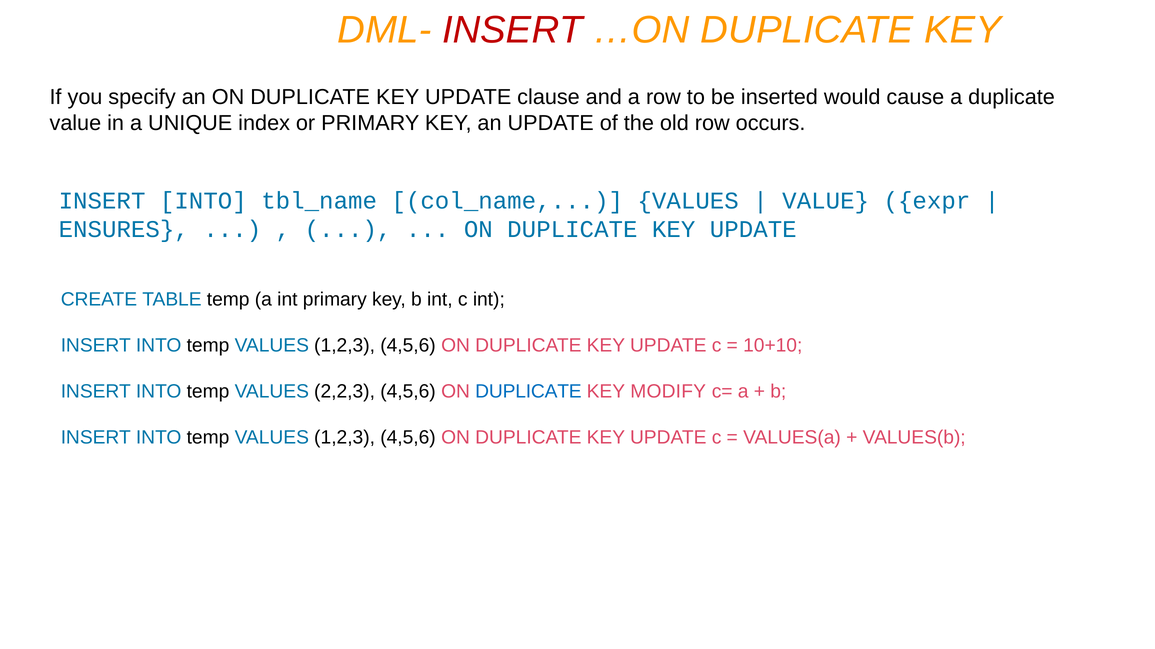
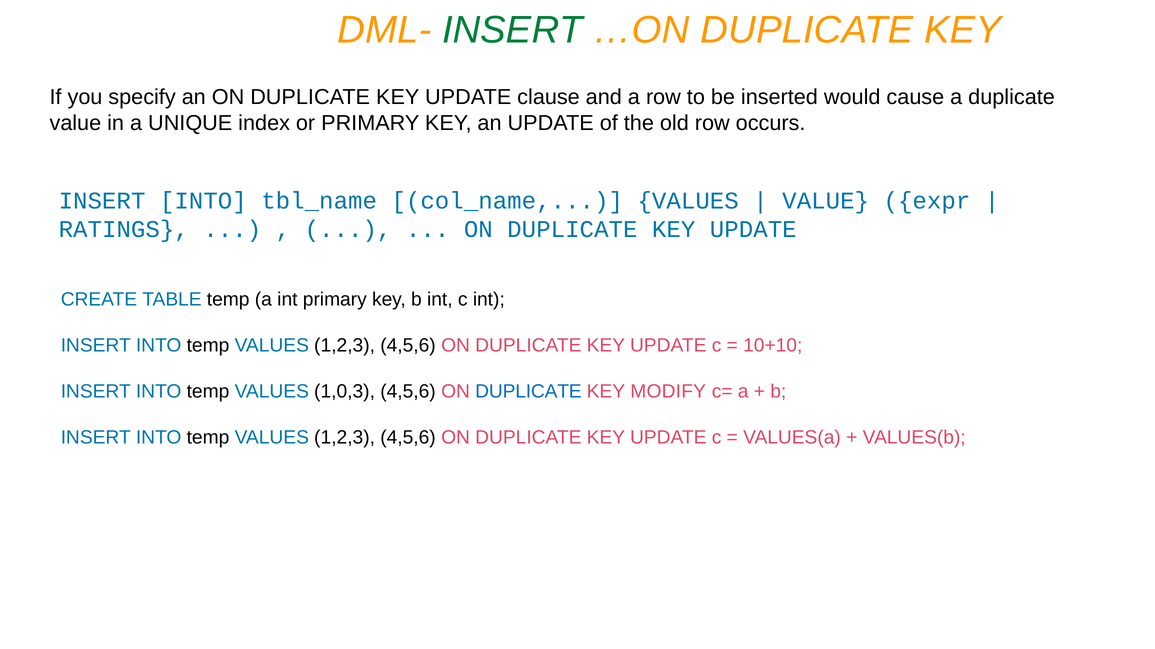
INSERT colour: red -> green (512, 30)
ENSURES: ENSURES -> RATINGS (124, 230)
2,2,3: 2,2,3 -> 1,0,3 (345, 392)
